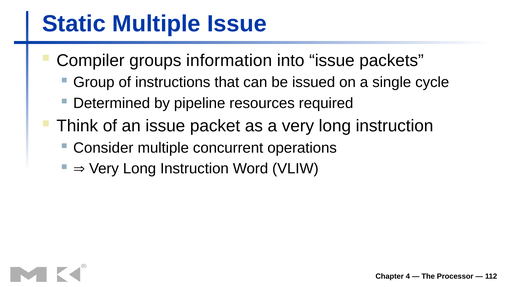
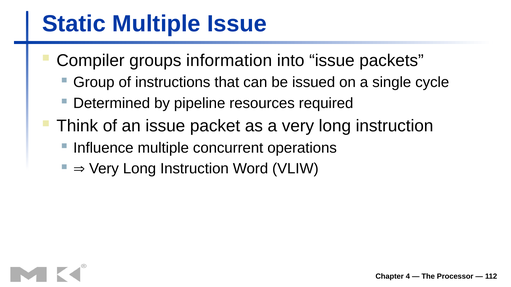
Consider: Consider -> Influence (103, 148)
